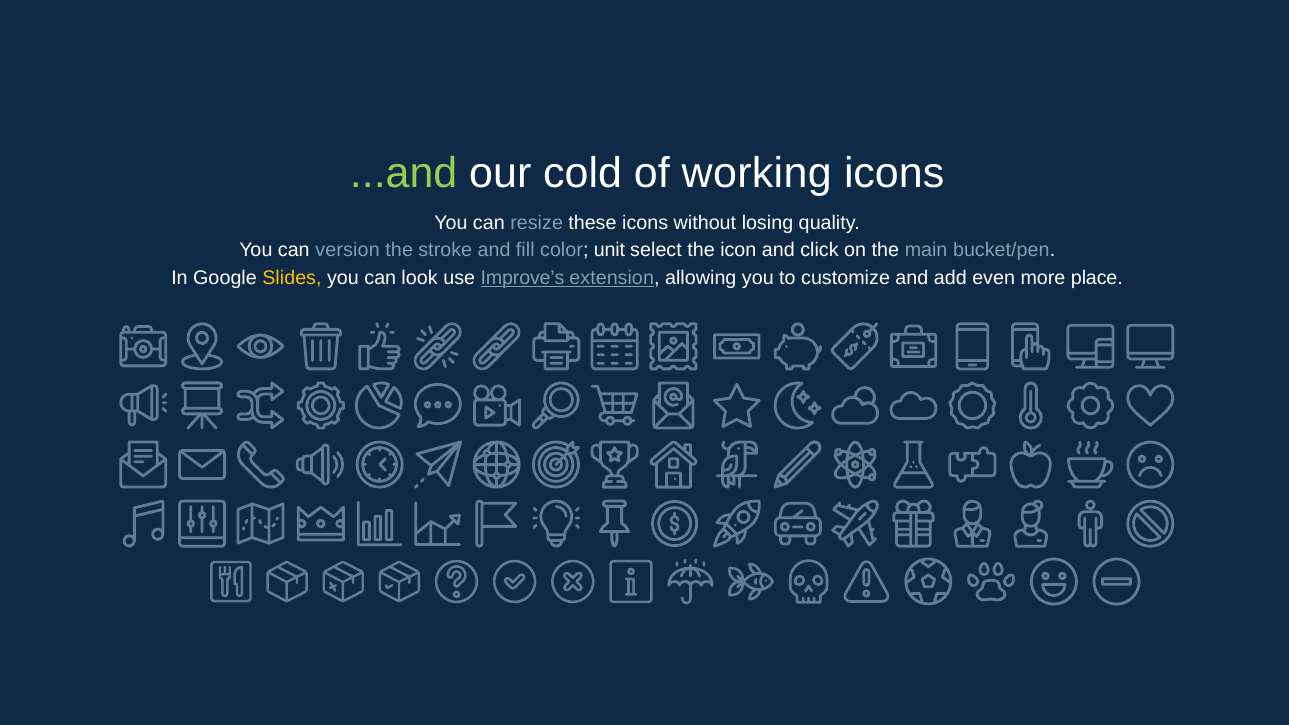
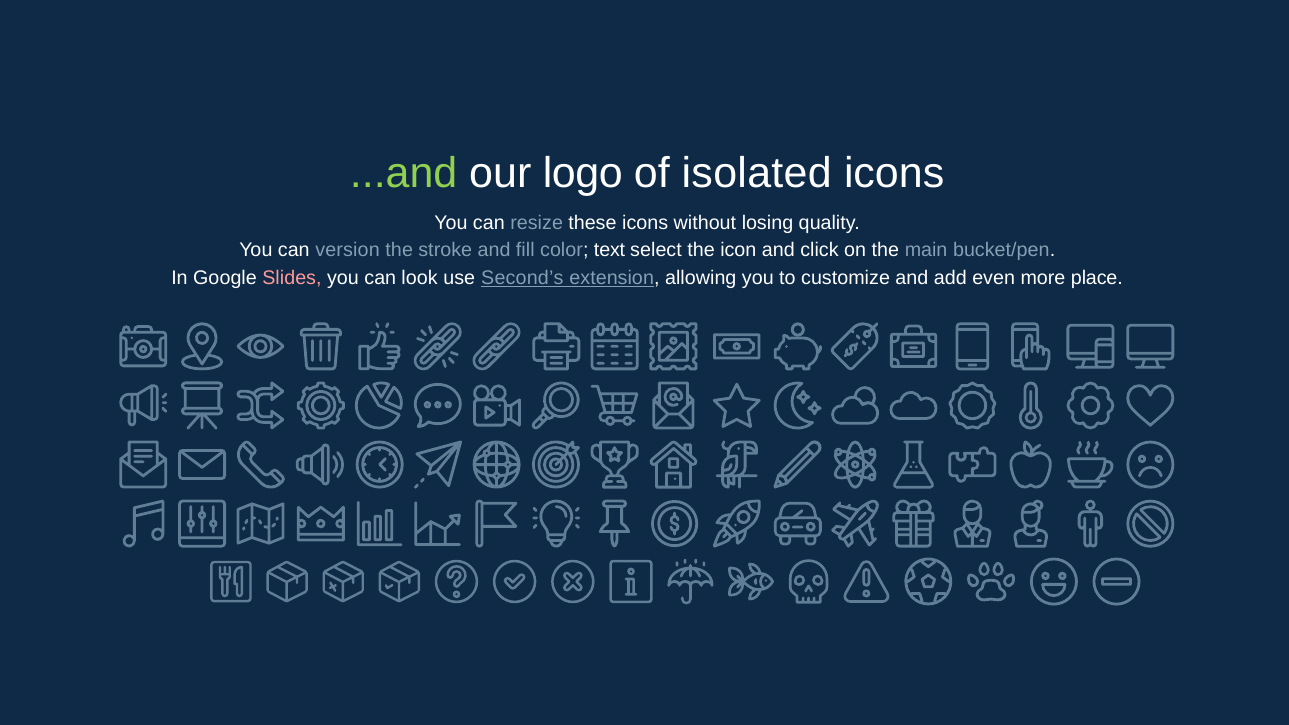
cold: cold -> logo (583, 173)
working: working -> isolated (757, 173)
unit: unit -> text (610, 250)
Slides colour: yellow -> pink (292, 278)
Improve’s: Improve’s -> Second’s (522, 278)
